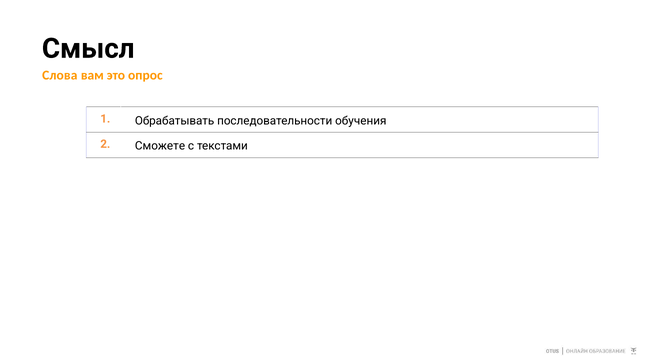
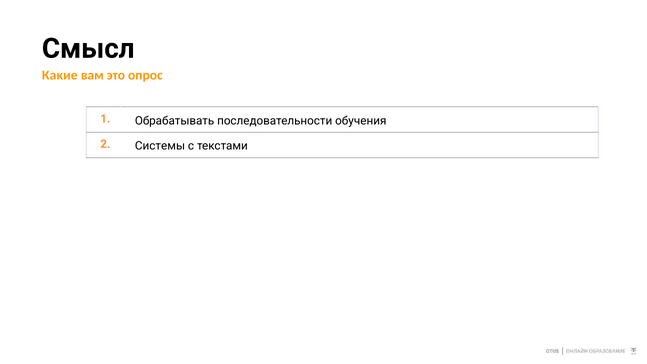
Слова: Слова -> Какие (60, 76)
Сможете: Сможете -> Системы (160, 146)
